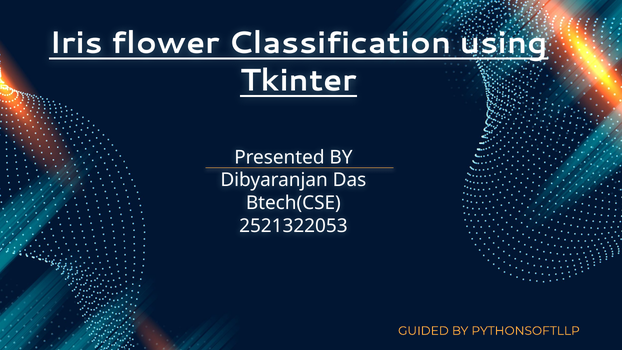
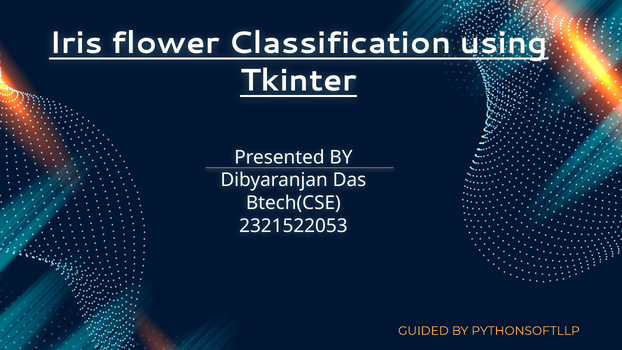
2521322053: 2521322053 -> 2321522053 (293, 226)
